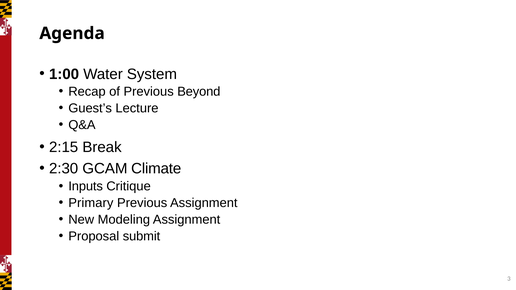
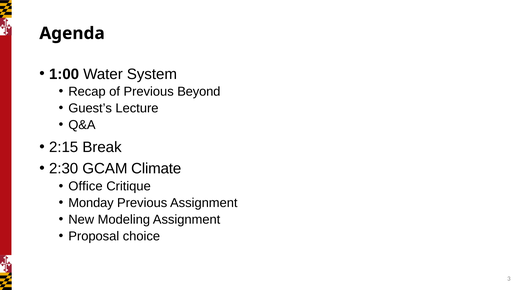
Inputs: Inputs -> Office (86, 186)
Primary: Primary -> Monday (91, 203)
submit: submit -> choice (141, 236)
